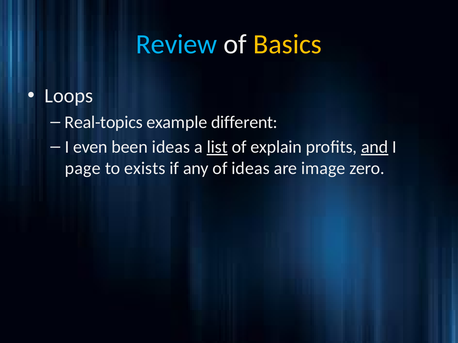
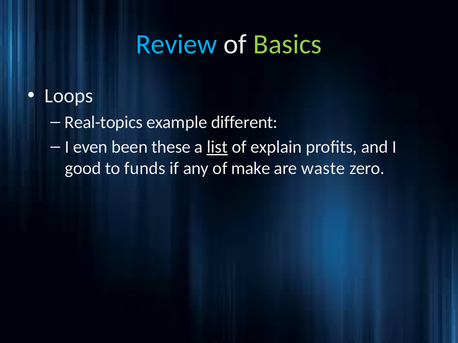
Basics colour: yellow -> light green (288, 44)
been ideas: ideas -> these (171, 147)
and underline: present -> none (375, 147)
page: page -> good (83, 169)
exists: exists -> funds (145, 169)
of ideas: ideas -> make (251, 169)
image: image -> waste (323, 169)
